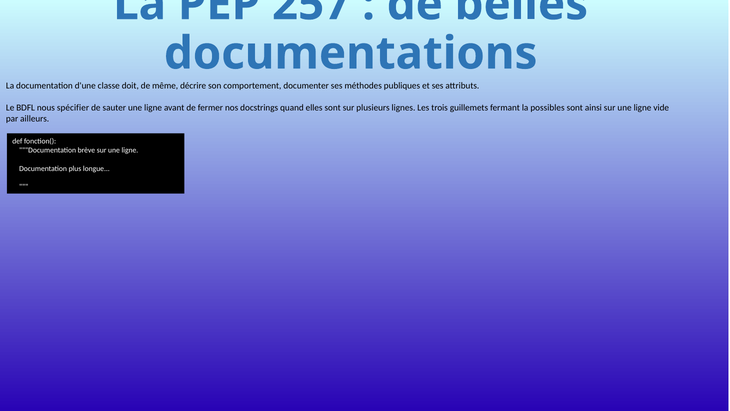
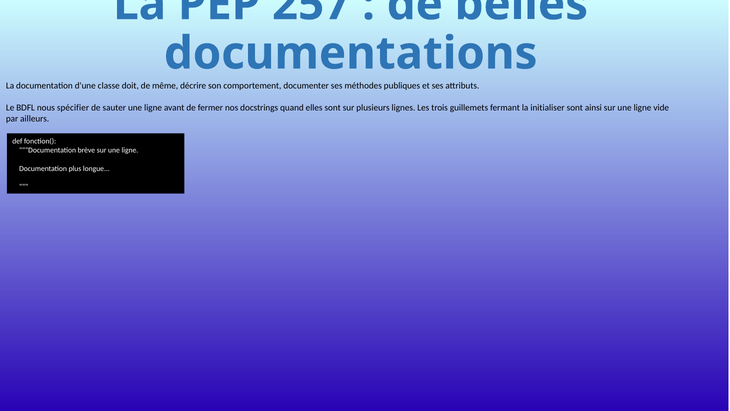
possibles: possibles -> initialiser (548, 108)
